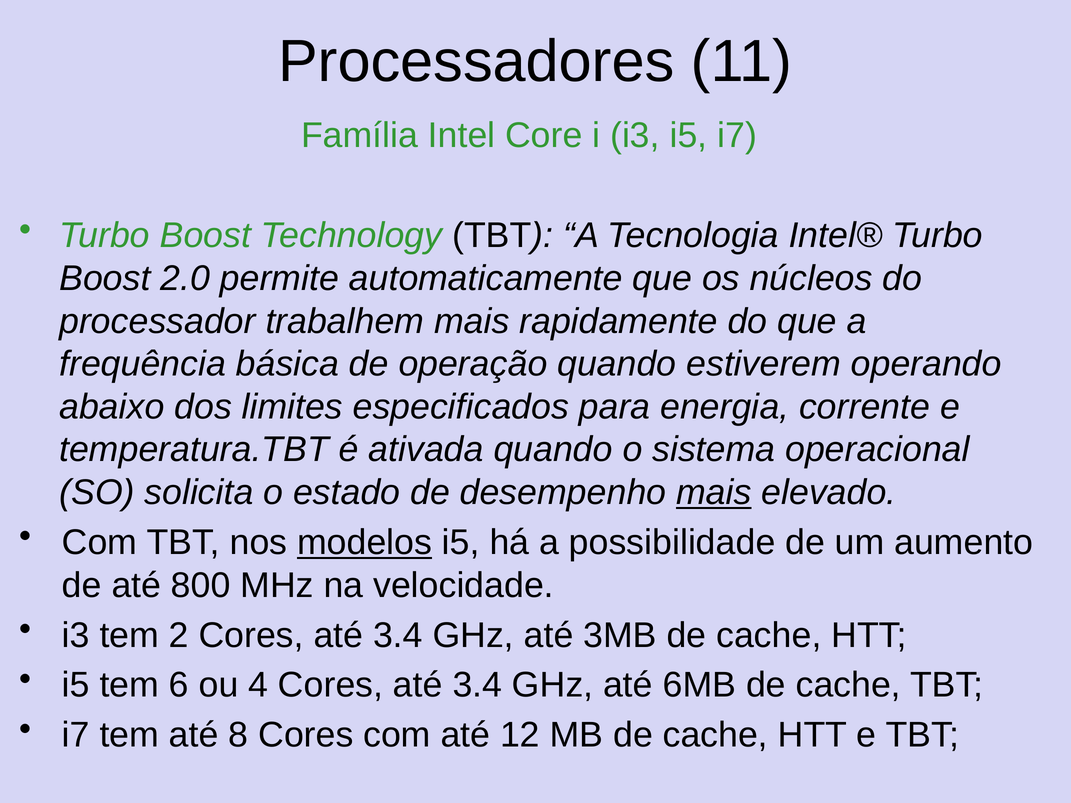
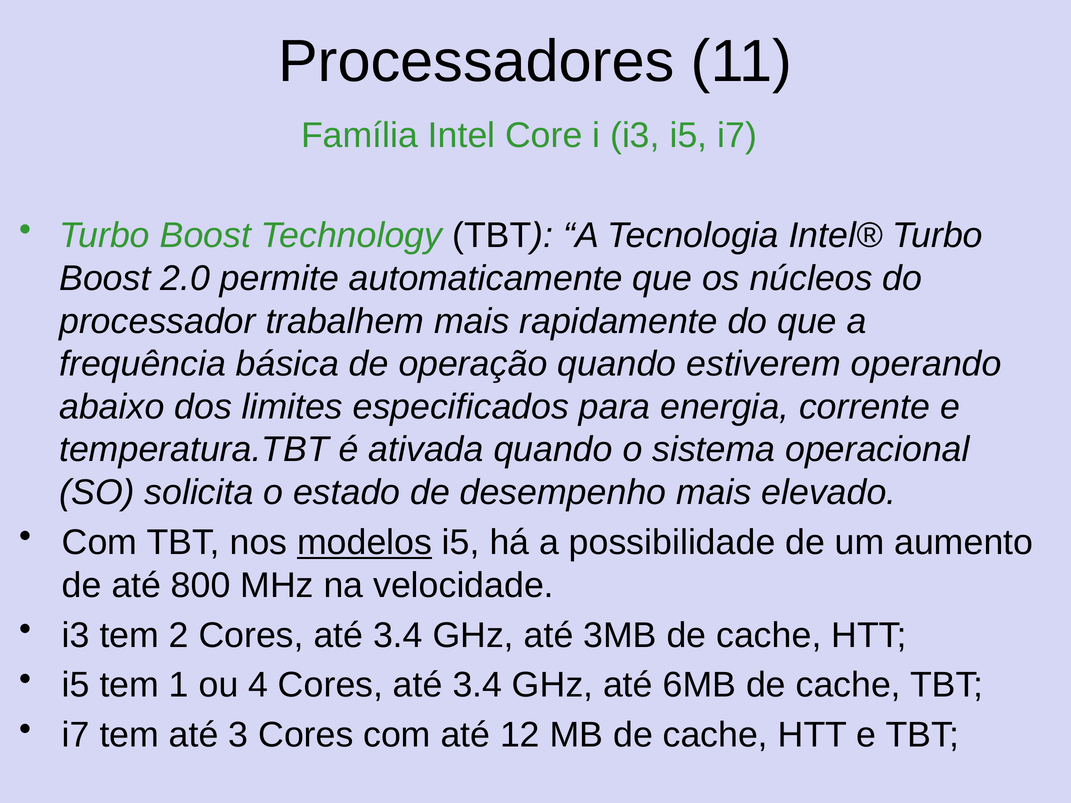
mais underline: present -> none (714, 493)
6: 6 -> 1 (179, 685)
8: 8 -> 3 (238, 735)
